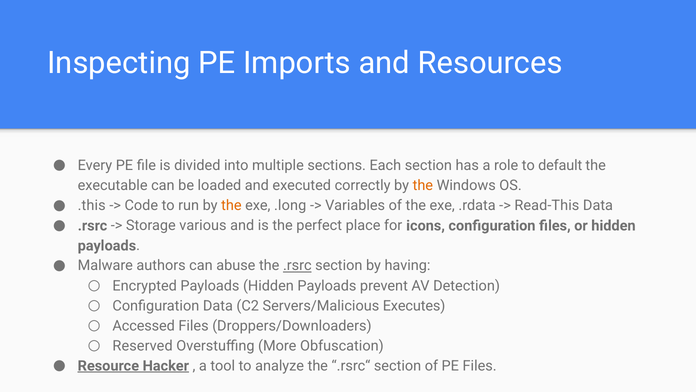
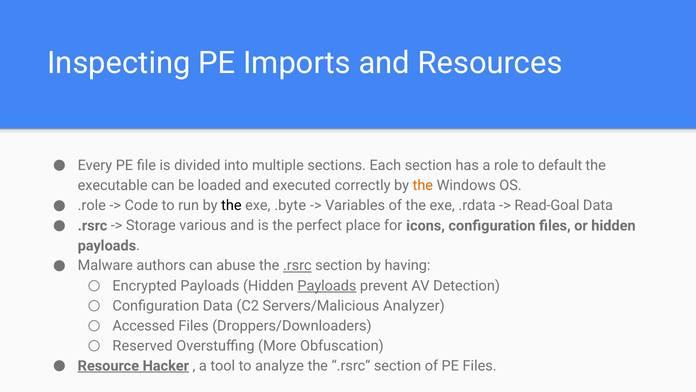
.this: .this -> .role (92, 205)
the colour: orange -> black (231, 205)
.long: .long -> .byte (290, 205)
Read-This: Read-This -> Read-Goal (547, 205)
Payloads underline: none -> present (327, 285)
Executes: Executes -> Analyzer (414, 305)
